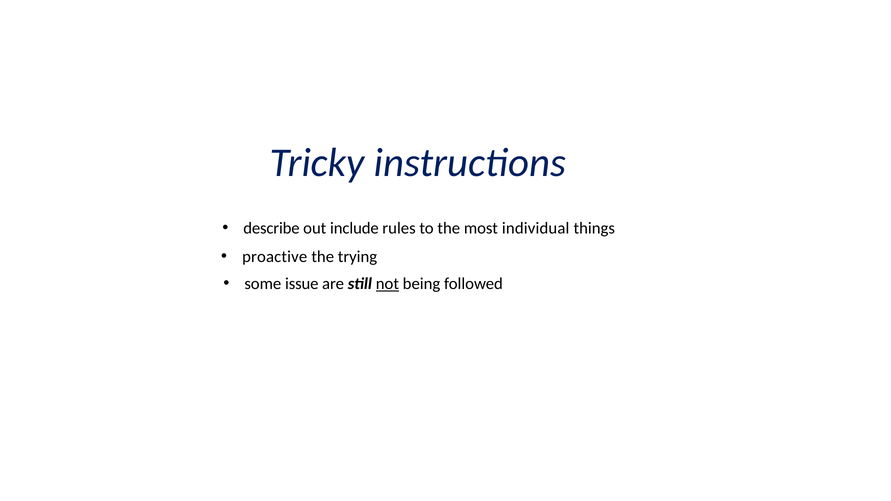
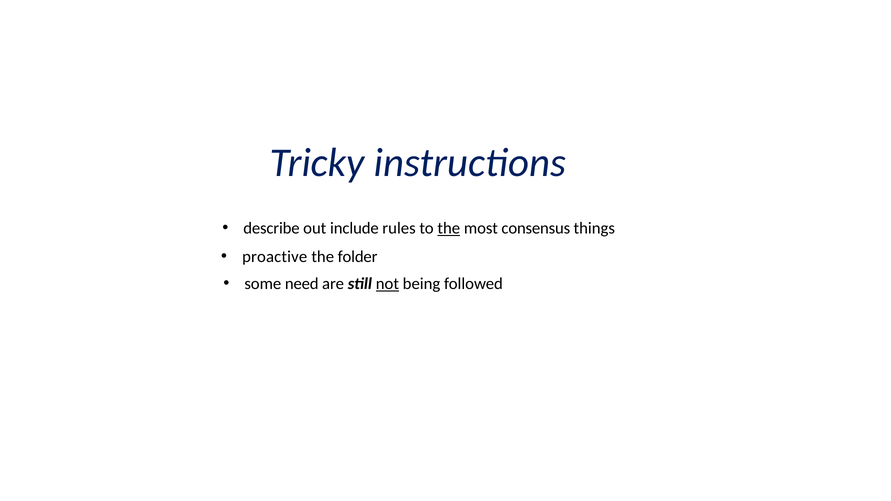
the underline: none -> present (449, 228)
individual: individual -> consensus (536, 228)
trying: trying -> folder (358, 257)
issue: issue -> need (302, 284)
